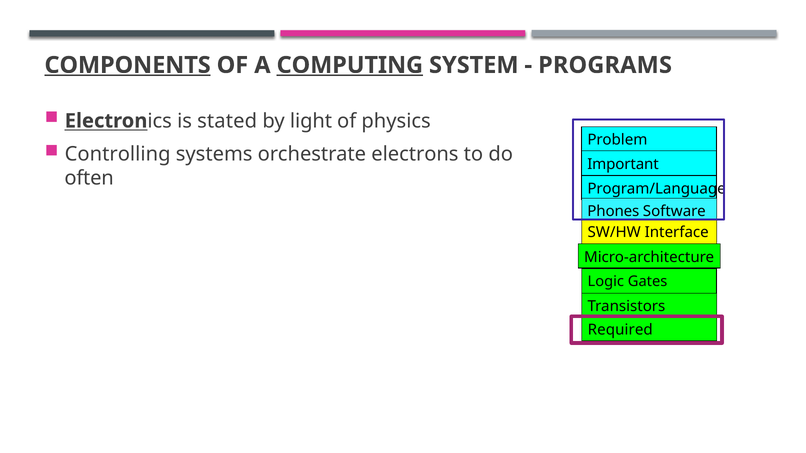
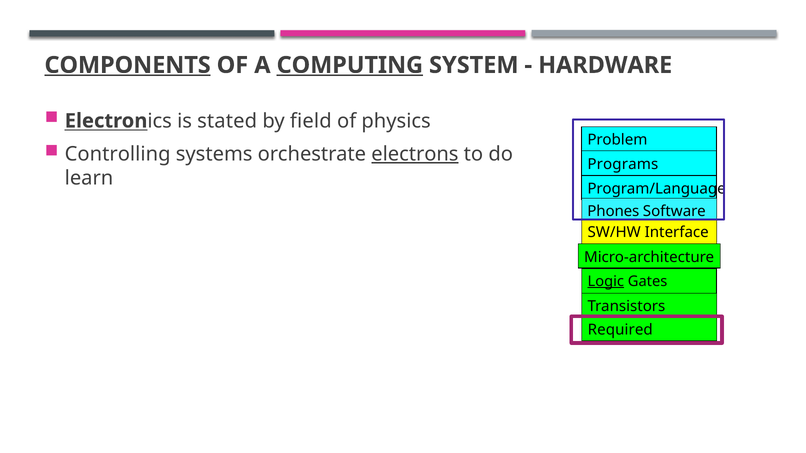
PROGRAMS: PROGRAMS -> HARDWARE (605, 65)
light: light -> field (311, 121)
electrons underline: none -> present (415, 154)
Important: Important -> Programs (623, 164)
often: often -> learn (89, 178)
Logic underline: none -> present (606, 282)
